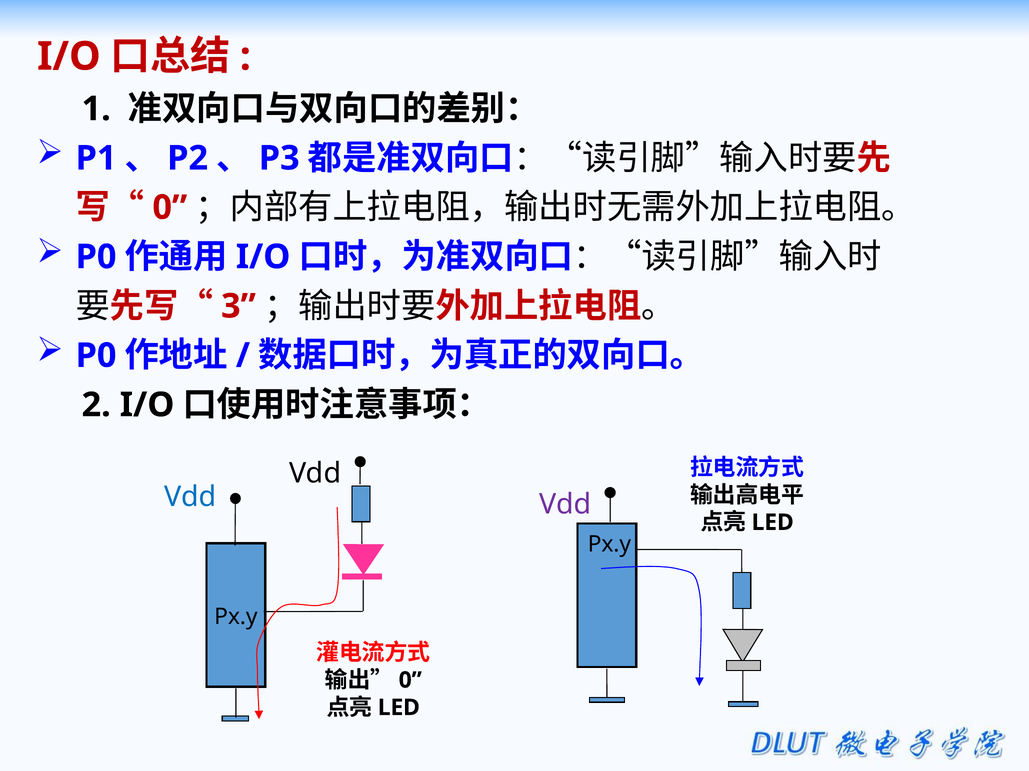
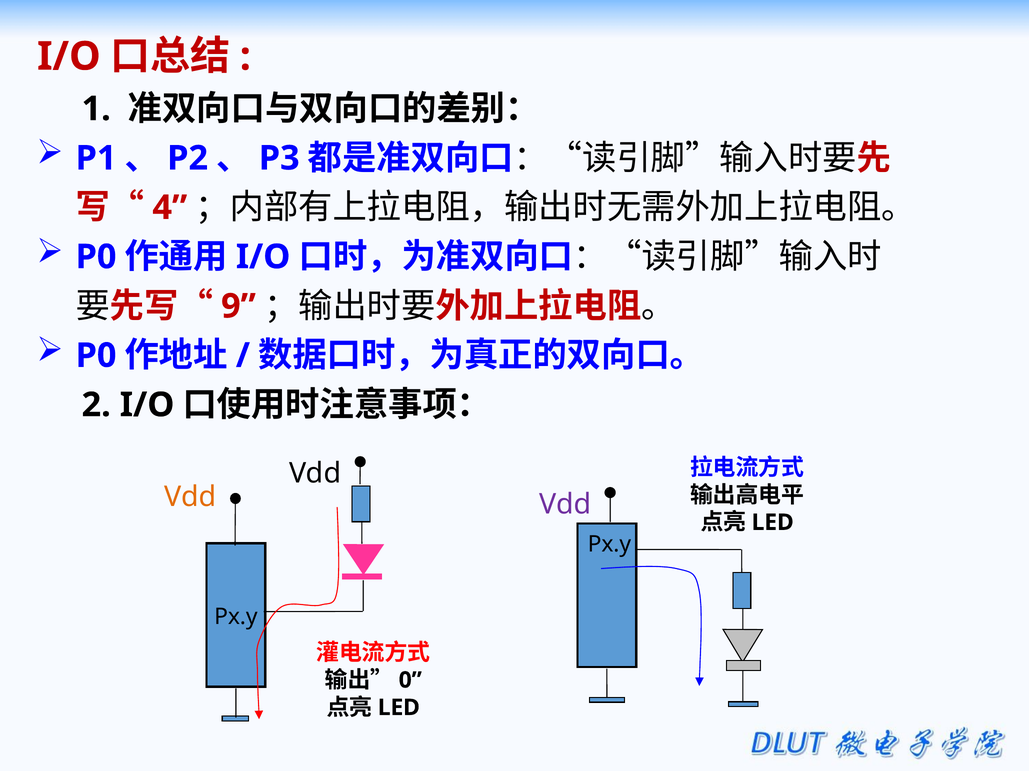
0: 0 -> 4 (170, 208)
3: 3 -> 9 (238, 307)
Vdd colour: blue -> orange (190, 498)
